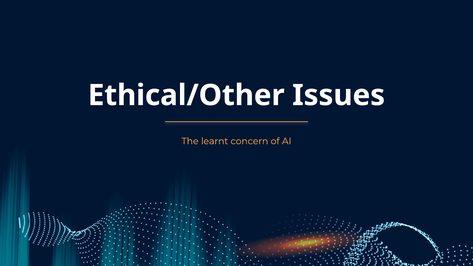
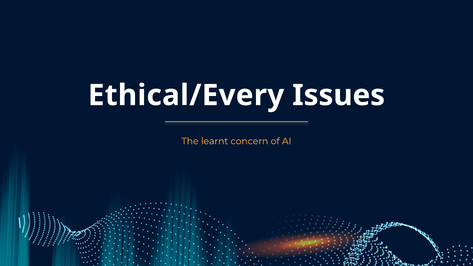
Ethical/Other: Ethical/Other -> Ethical/Every (186, 95)
